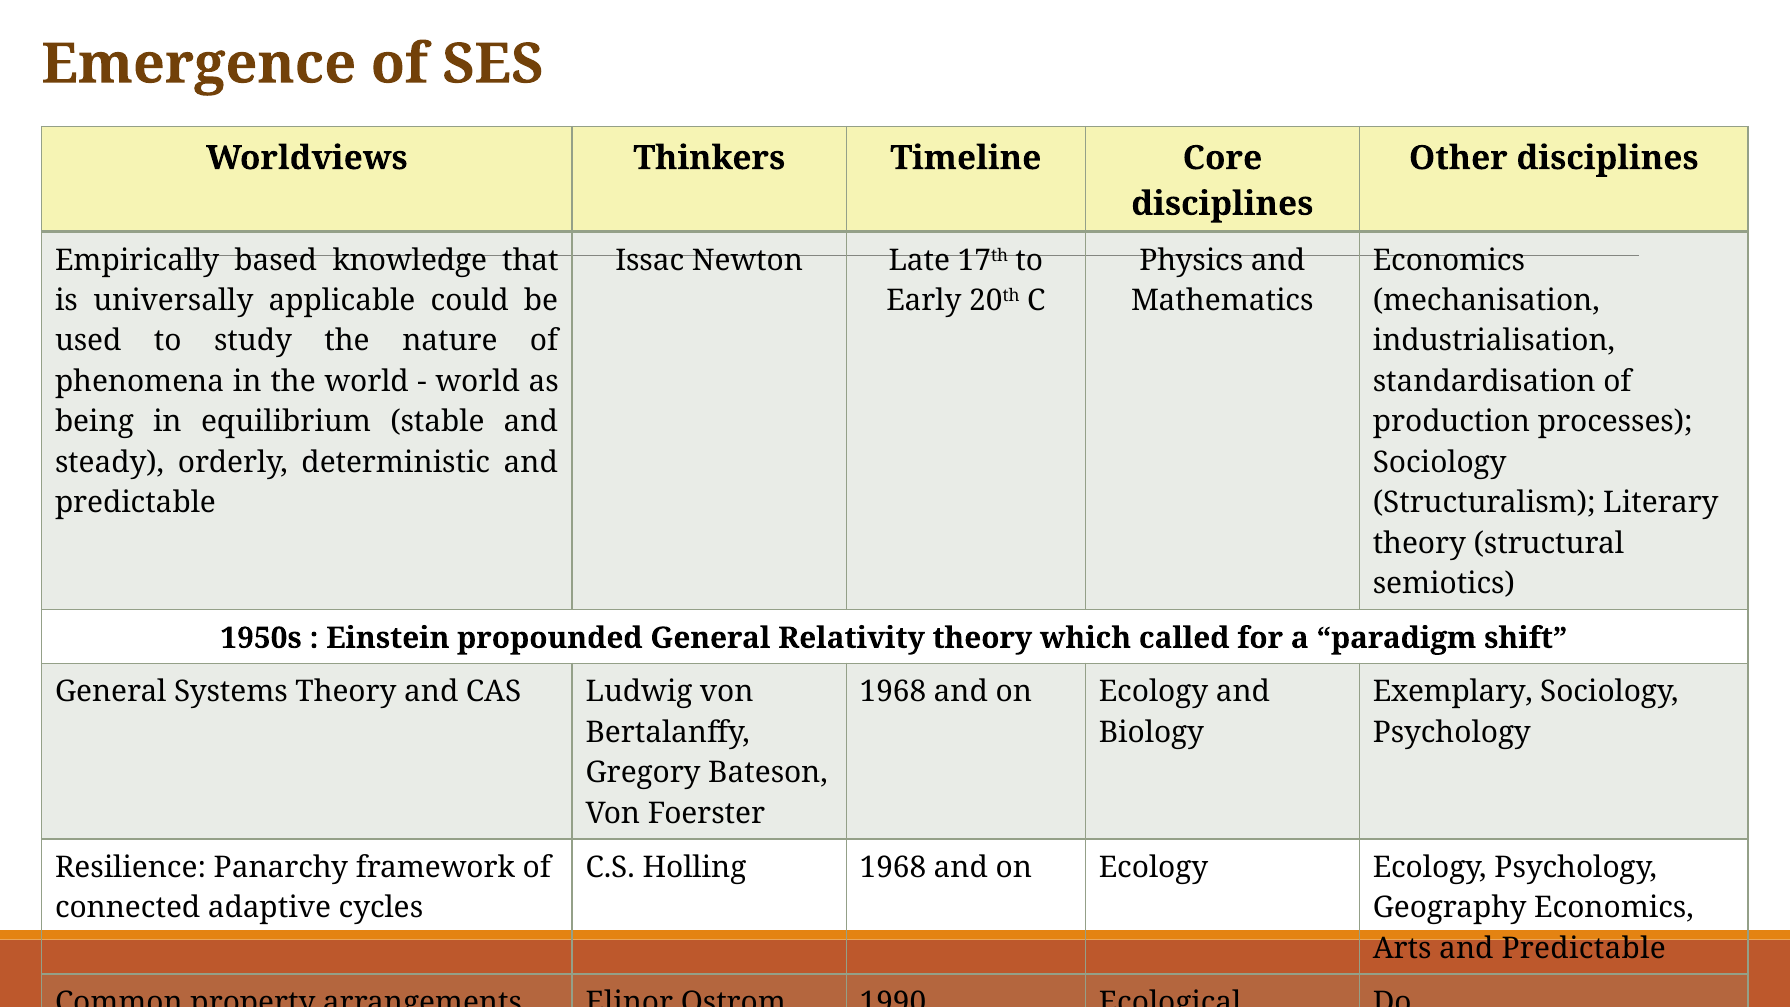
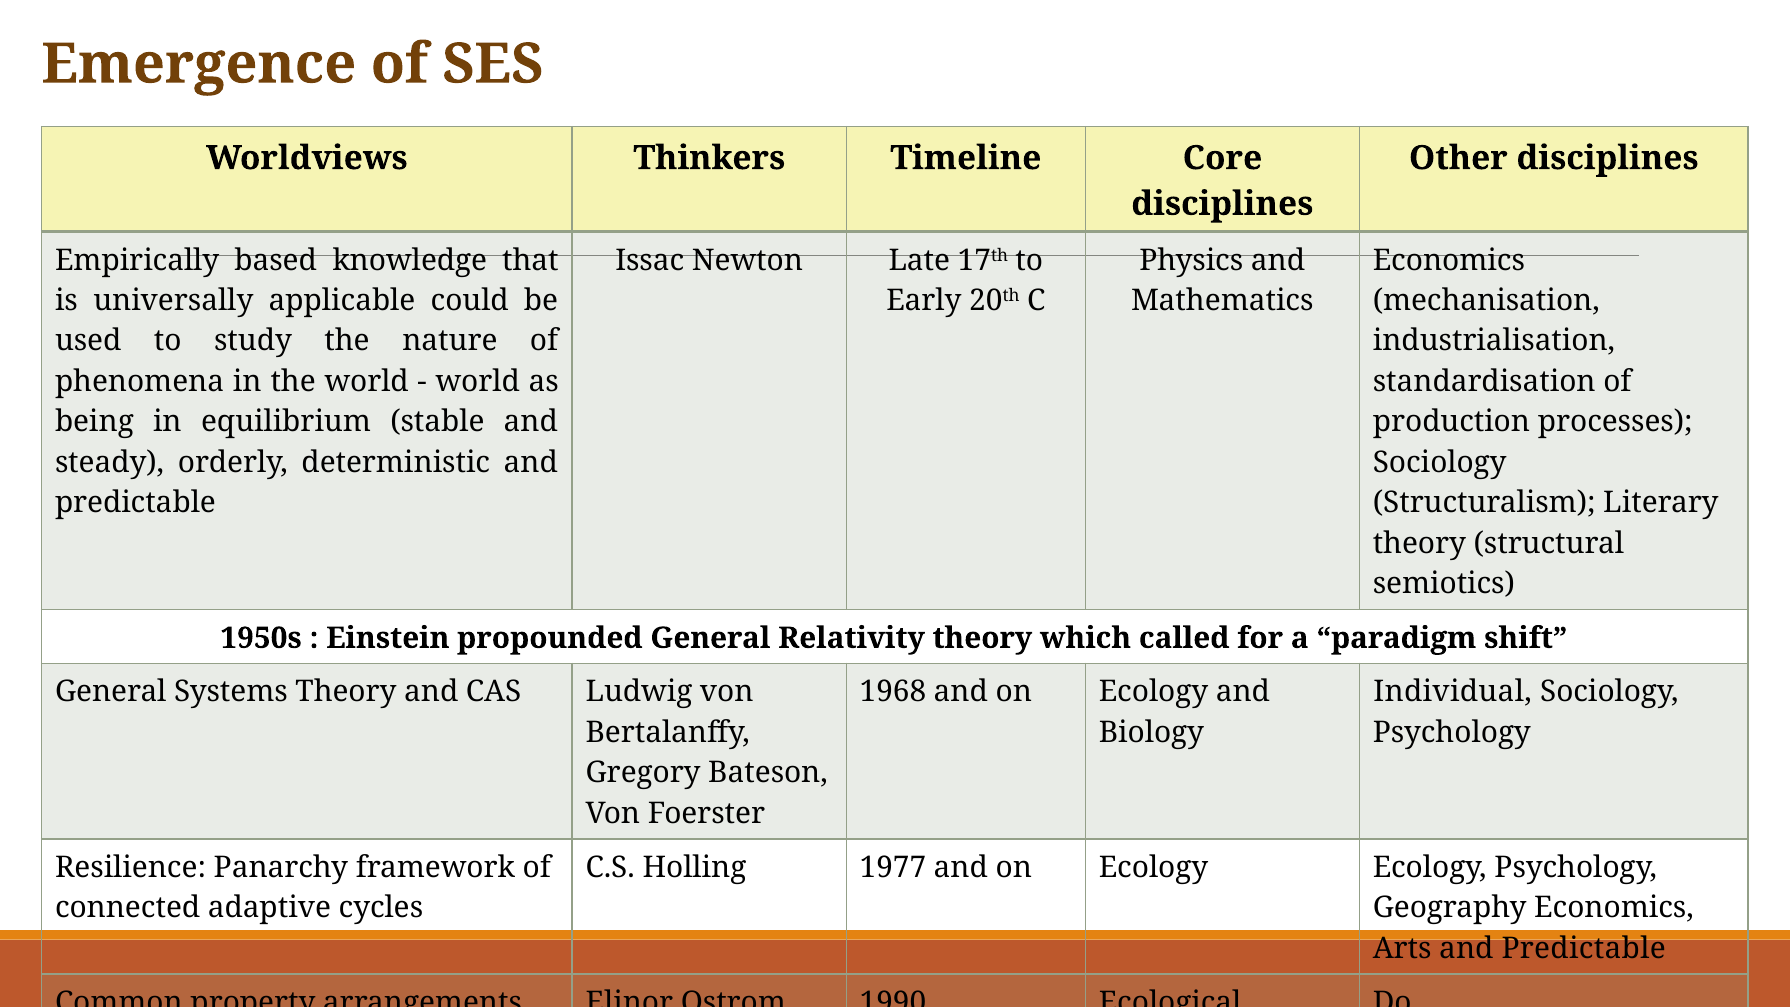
Exemplary: Exemplary -> Individual (1453, 692)
Holling 1968: 1968 -> 1977 (893, 867)
